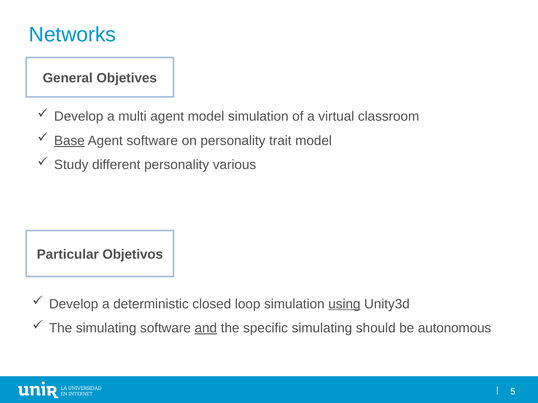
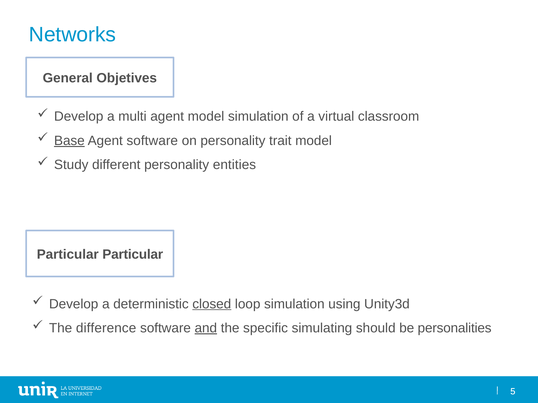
various: various -> entities (234, 165)
Particular Objetivos: Objetivos -> Particular (133, 255)
closed underline: none -> present (212, 304)
using underline: present -> none (344, 304)
The simulating: simulating -> difference (106, 329)
autonomous: autonomous -> personalities (455, 329)
